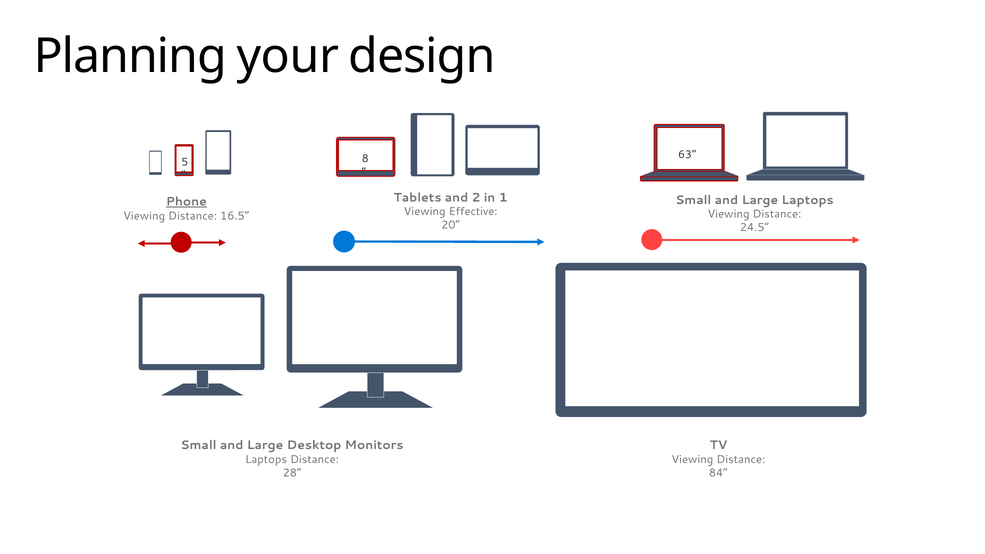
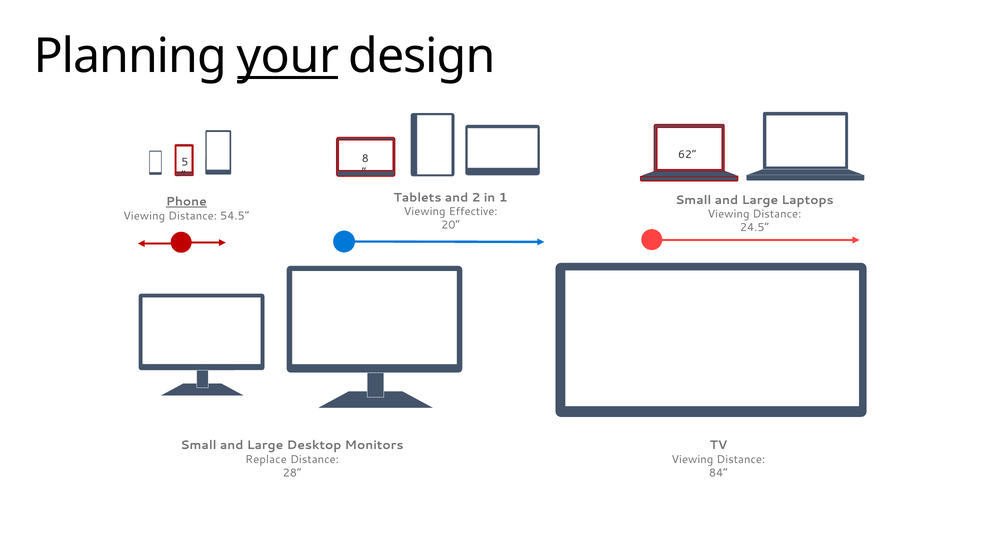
your underline: none -> present (288, 57)
63: 63 -> 62 (687, 154)
16.5: 16.5 -> 54.5 (235, 216)
Laptops: Laptops -> Replace (266, 459)
